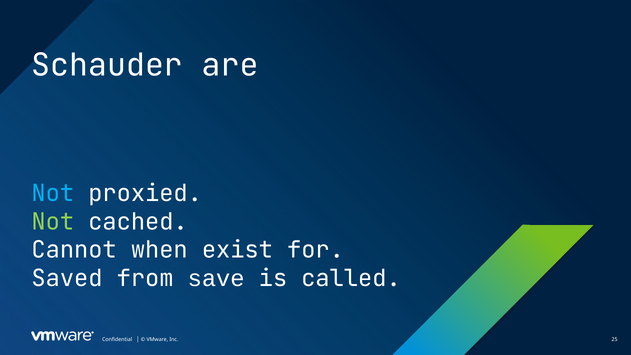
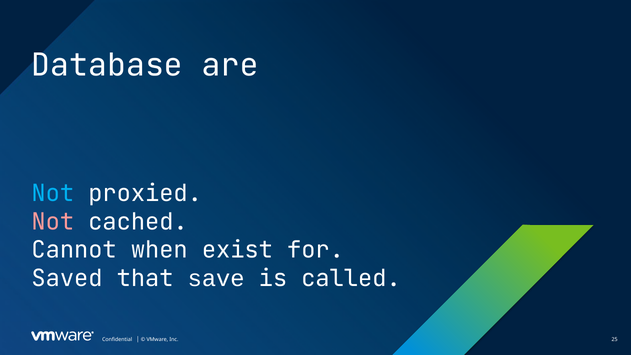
Schauder: Schauder -> Database (107, 65)
Not colour: light green -> pink (53, 222)
from: from -> that (145, 279)
